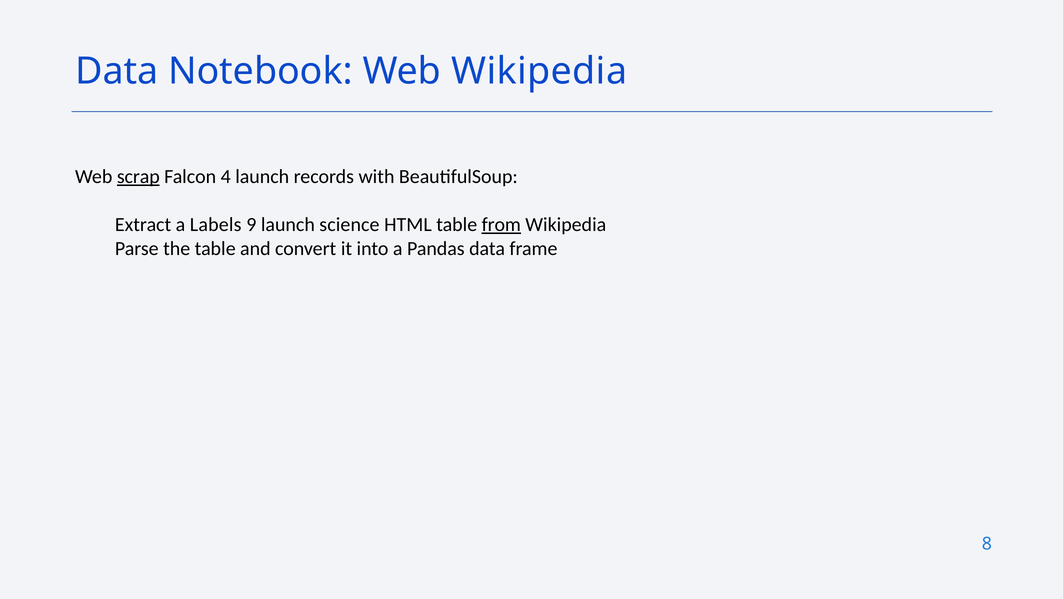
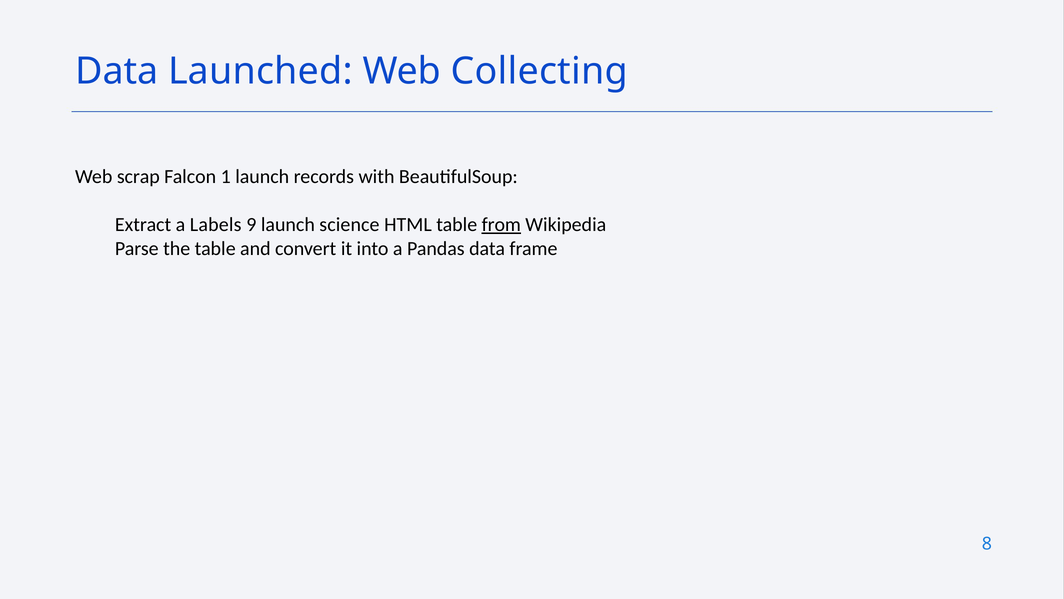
Notebook: Notebook -> Launched (260, 71)
Web Wikipedia: Wikipedia -> Collecting (539, 71)
scrap underline: present -> none (138, 177)
4: 4 -> 1 (226, 177)
